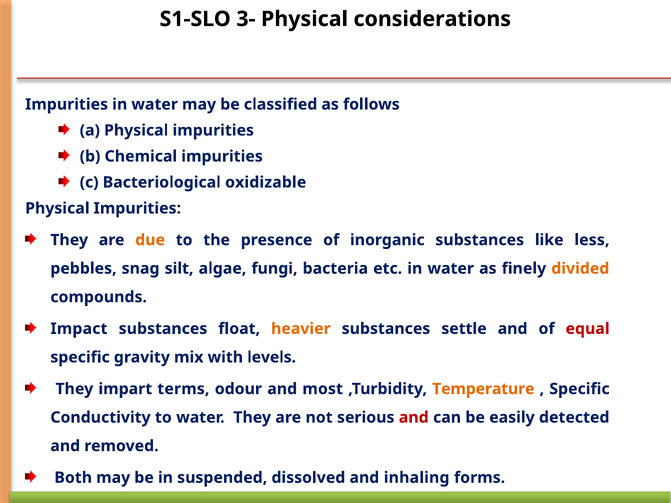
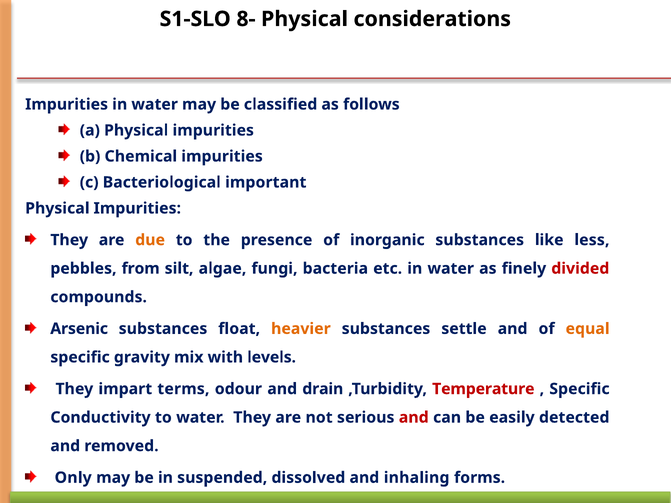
3-: 3- -> 8- (246, 19)
oxidizable: oxidizable -> important (266, 182)
snag: snag -> from (141, 269)
divided colour: orange -> red (580, 269)
Impact: Impact -> Arsenic (79, 329)
equal colour: red -> orange (588, 329)
most: most -> drain (323, 389)
Temperature colour: orange -> red (483, 389)
Both: Both -> Only (73, 478)
